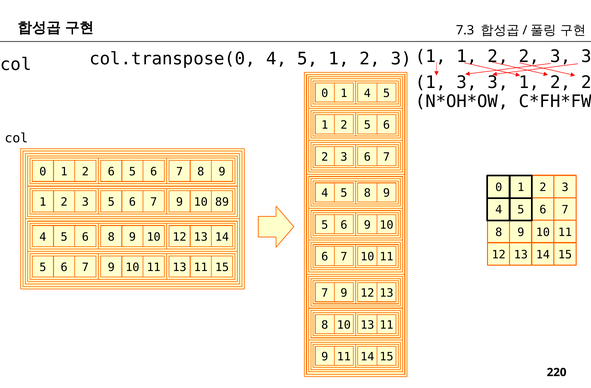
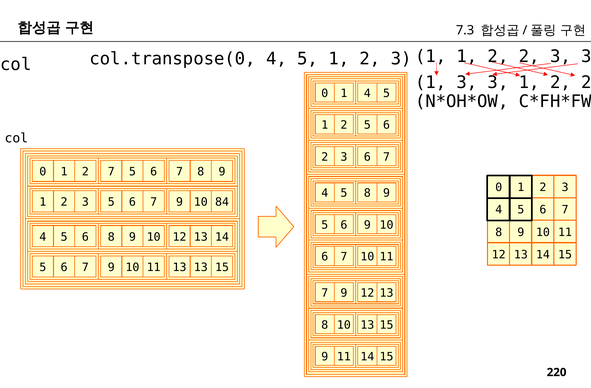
2 6: 6 -> 7 (111, 172)
89: 89 -> 84 (222, 202)
11 13 11: 11 -> 13 (201, 267)
10 13 11: 11 -> 15 (387, 325)
